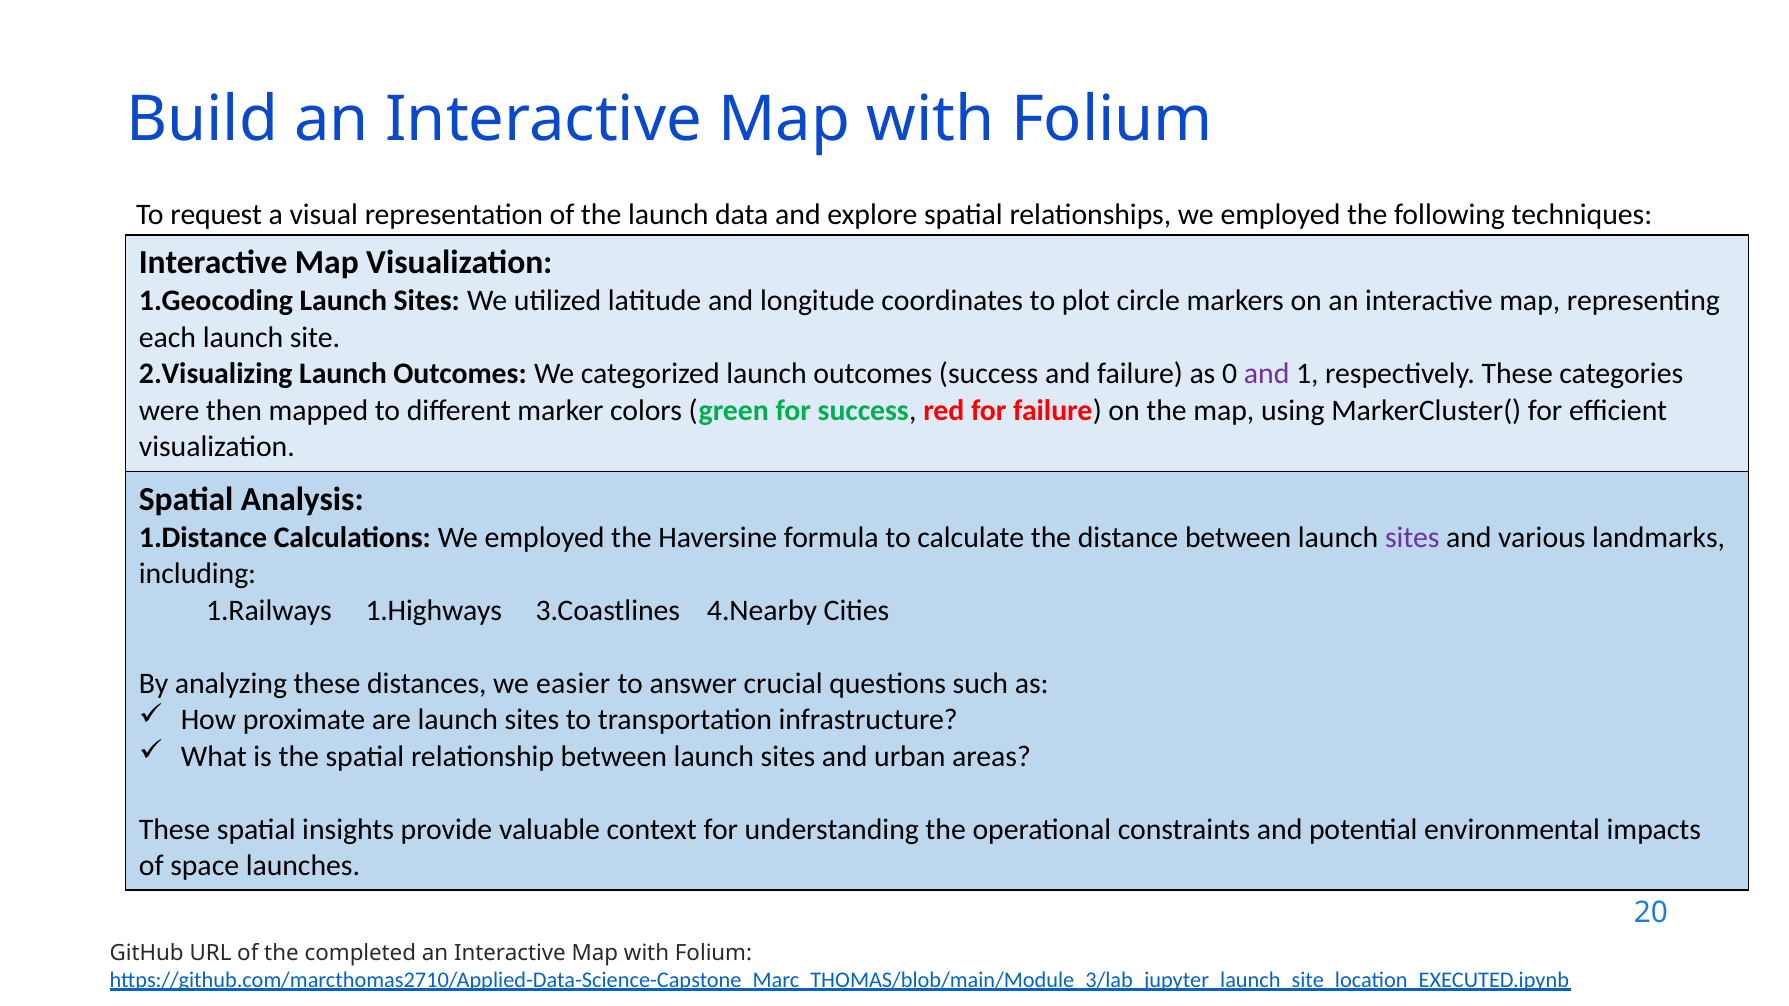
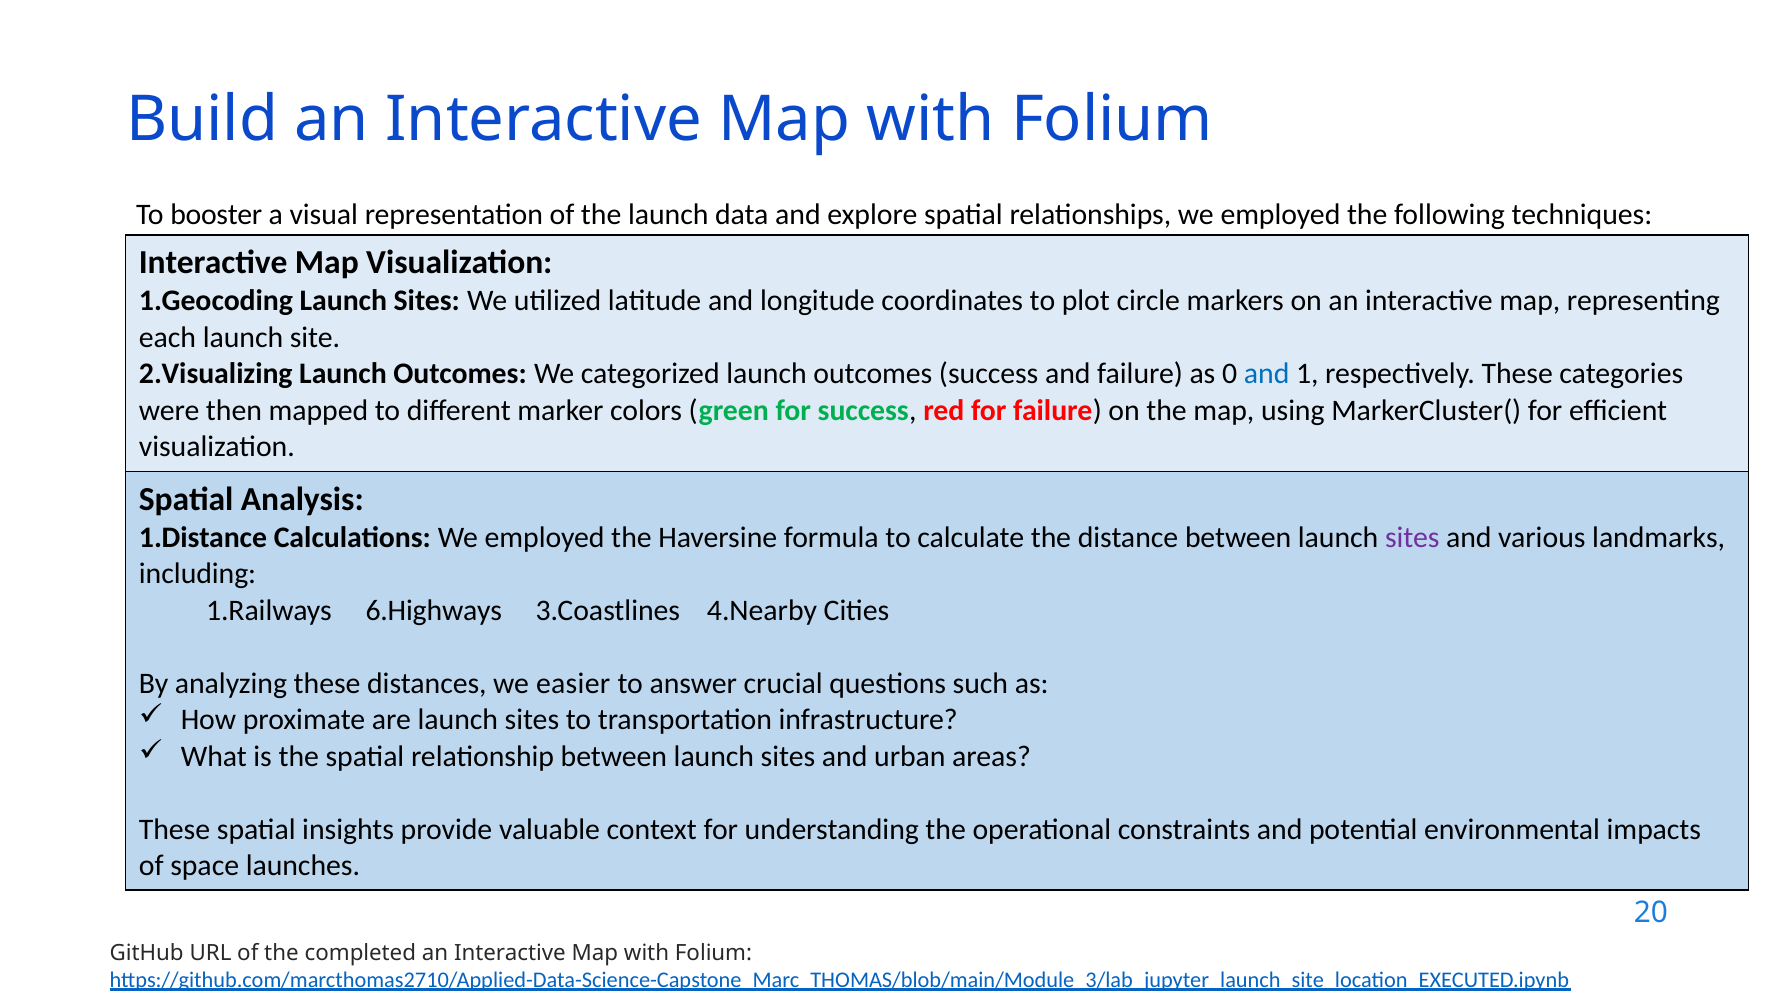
request: request -> booster (216, 215)
and colour: purple -> blue (1267, 374)
1.Highways: 1.Highways -> 6.Highways (434, 611)
